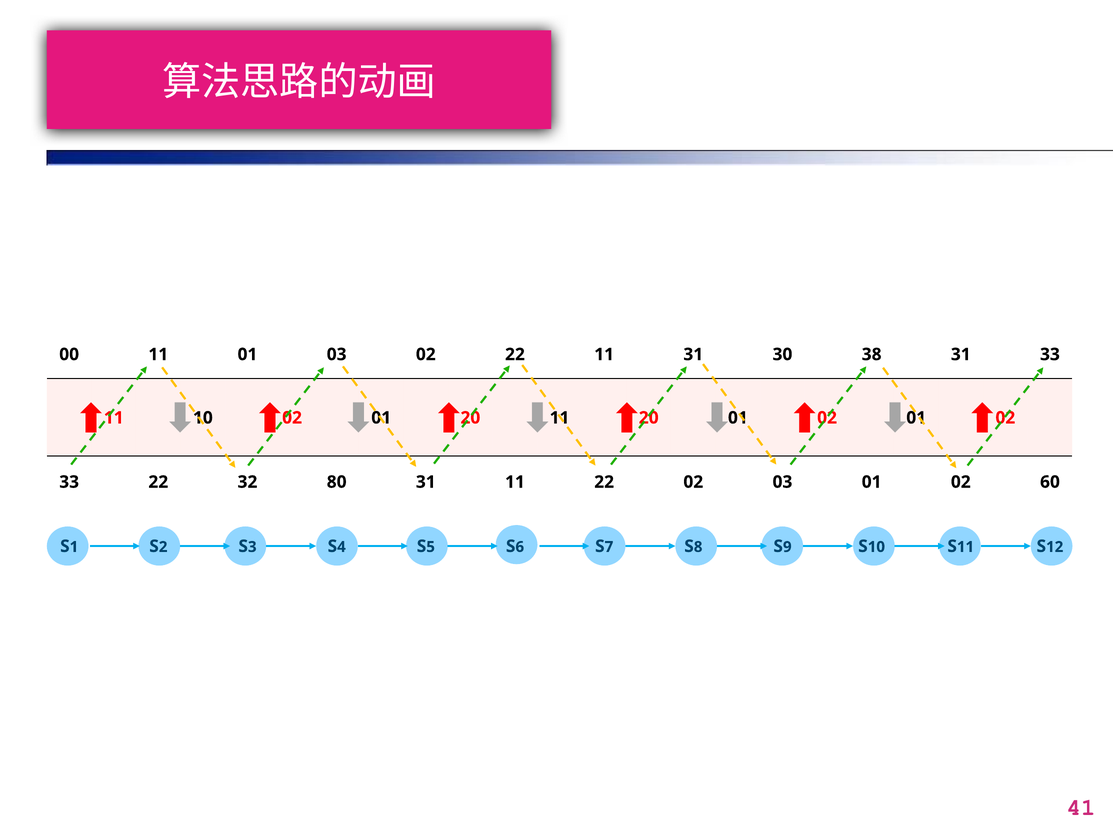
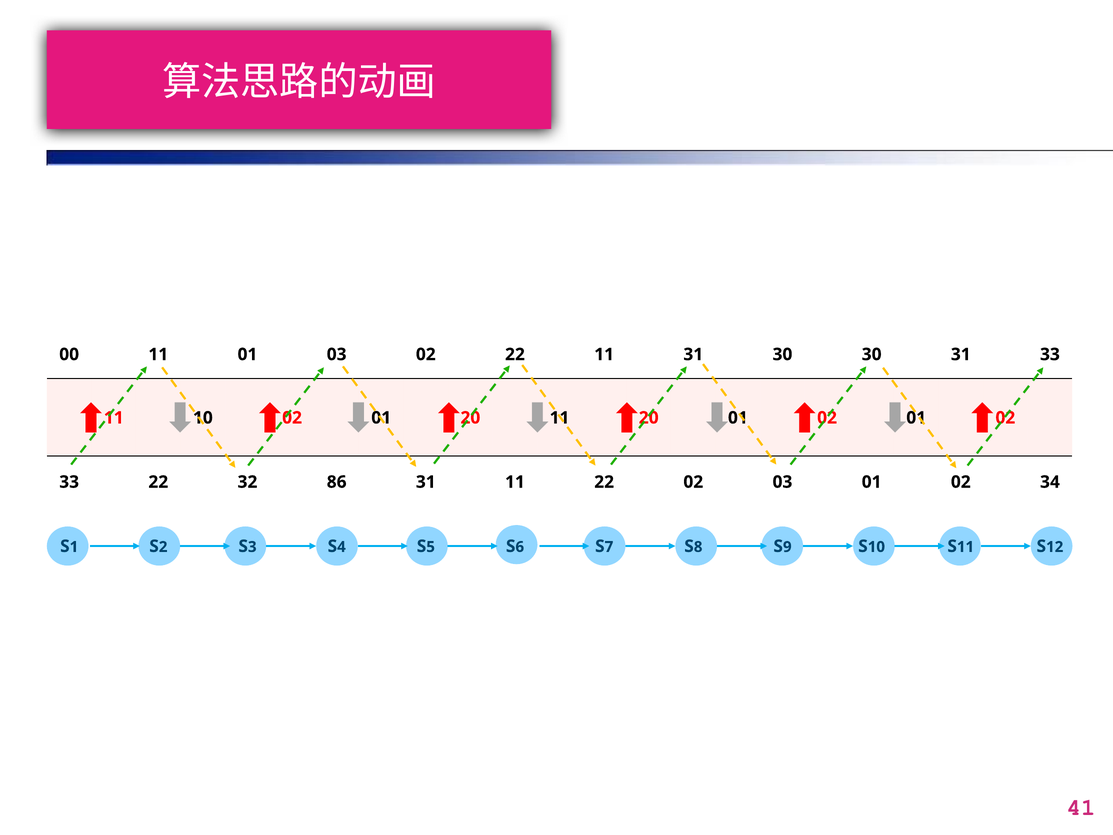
30 38: 38 -> 30 (872, 354)
80: 80 -> 86 (337, 482)
60: 60 -> 34 (1050, 482)
